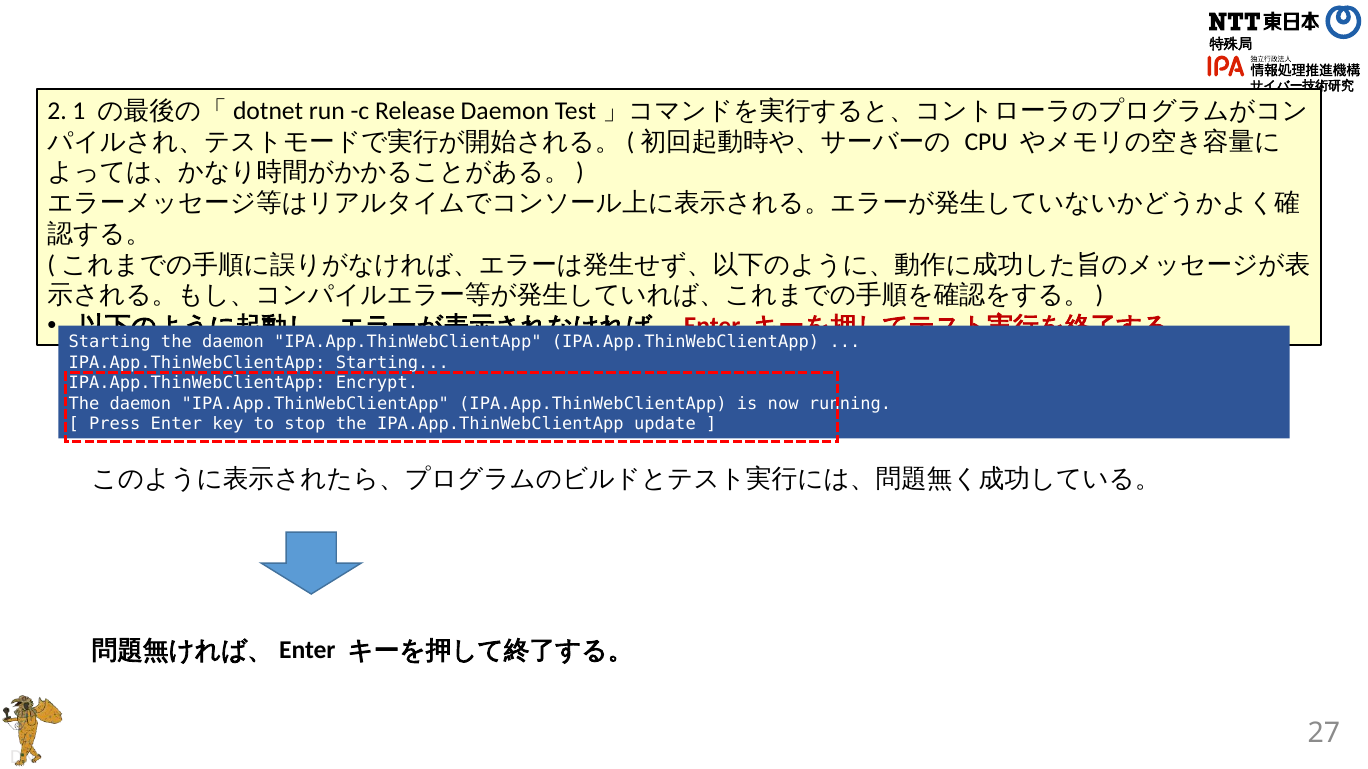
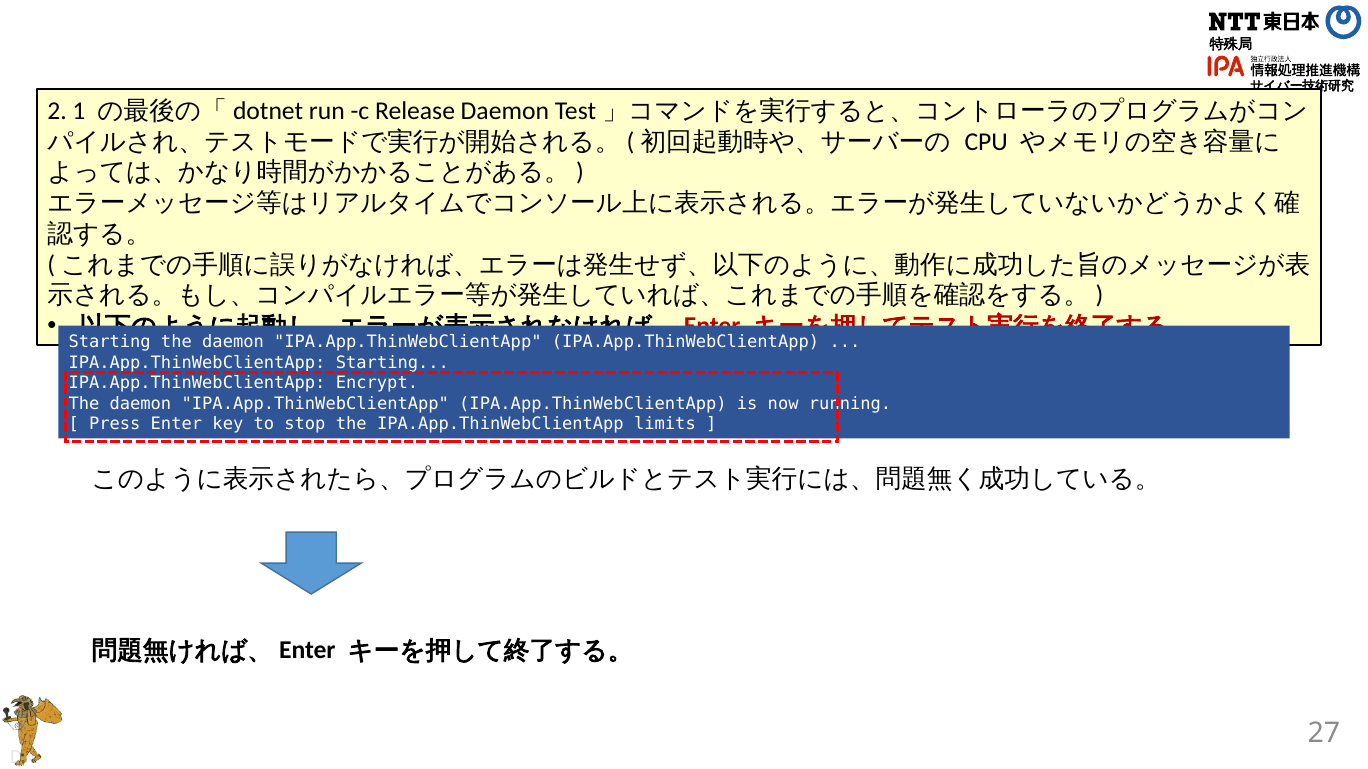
update: update -> limits (665, 424)
